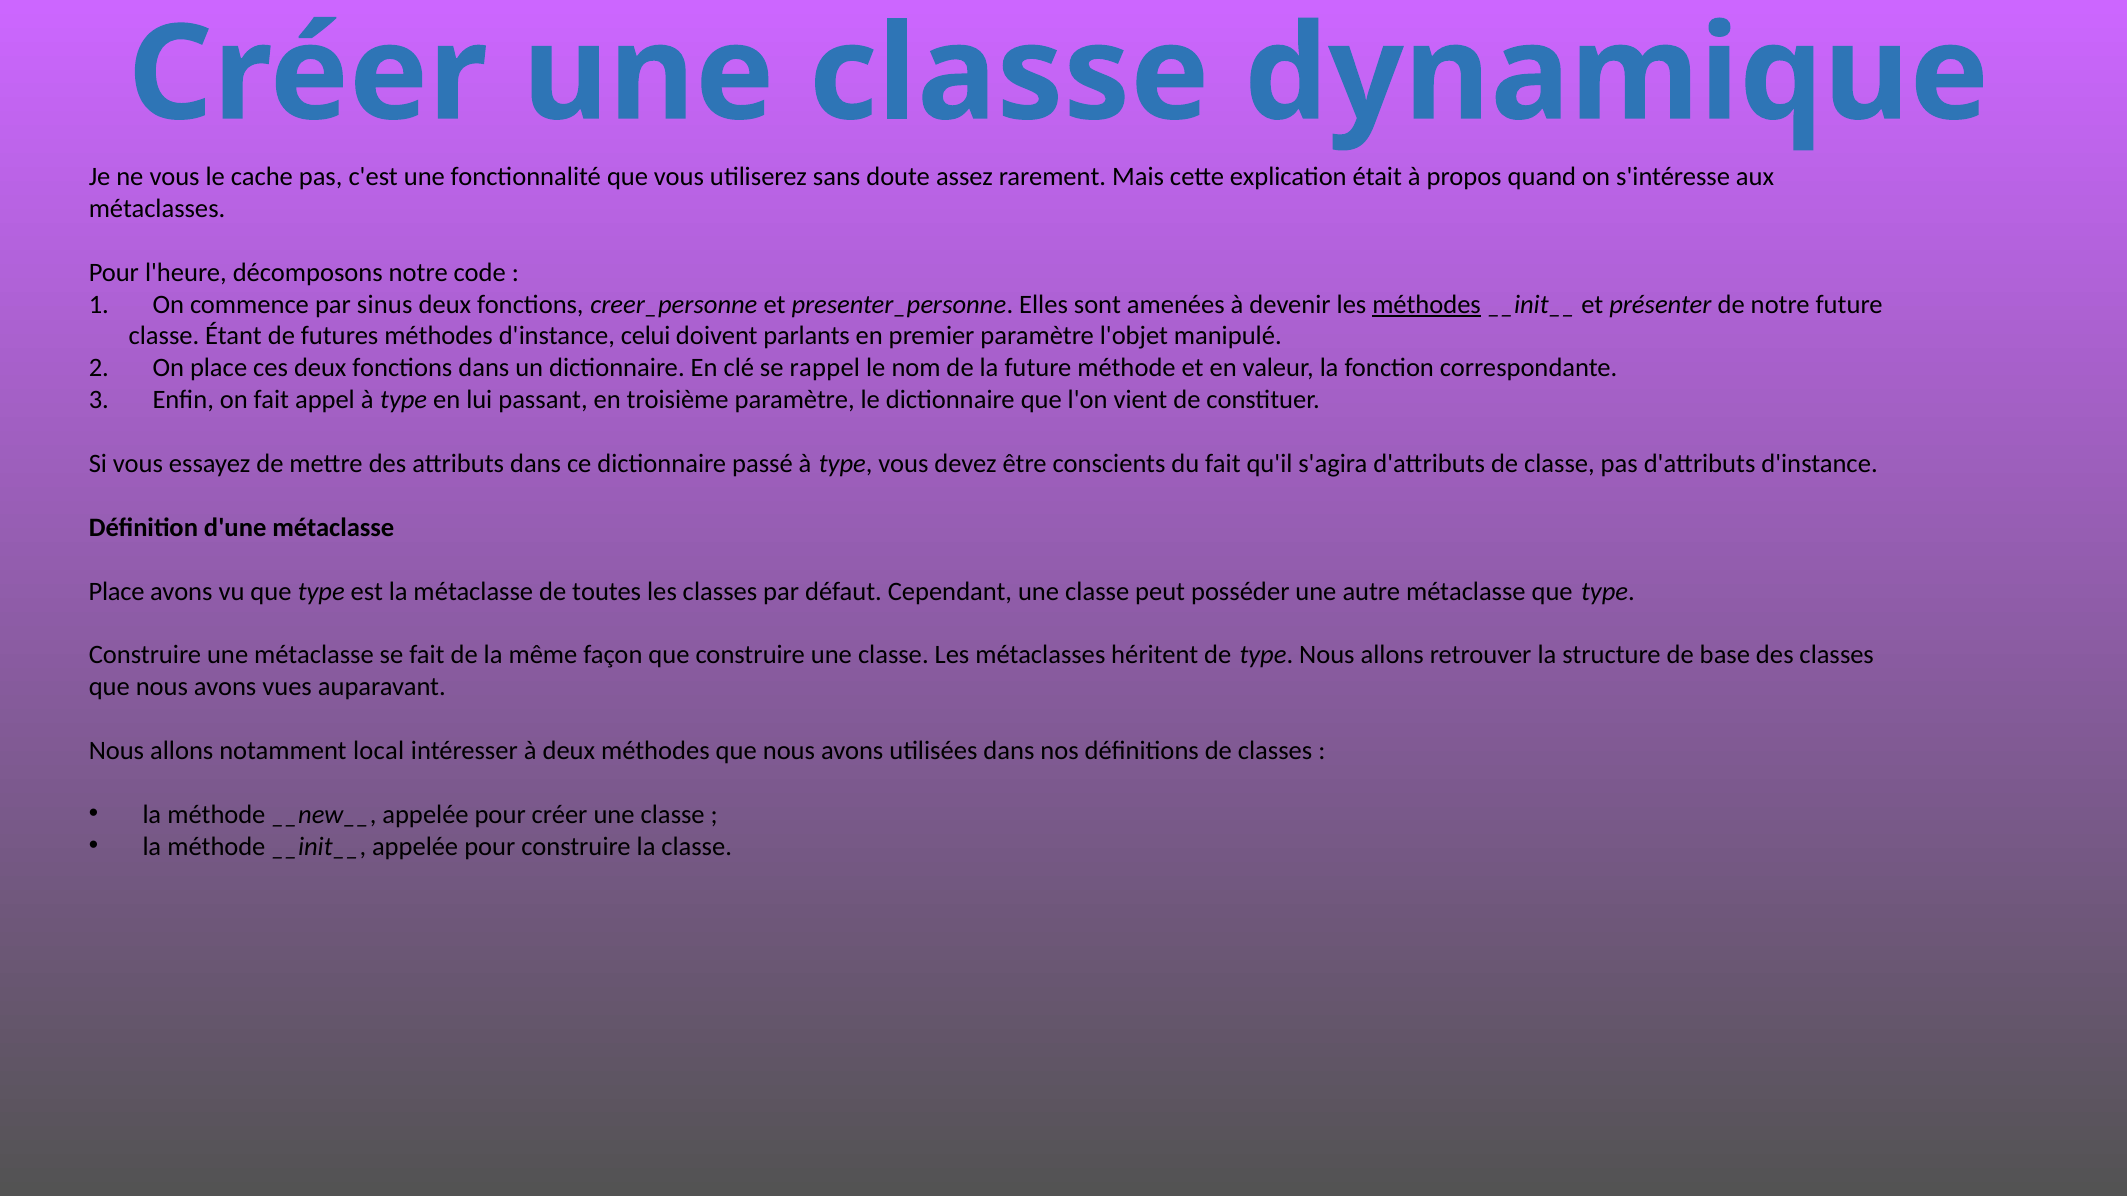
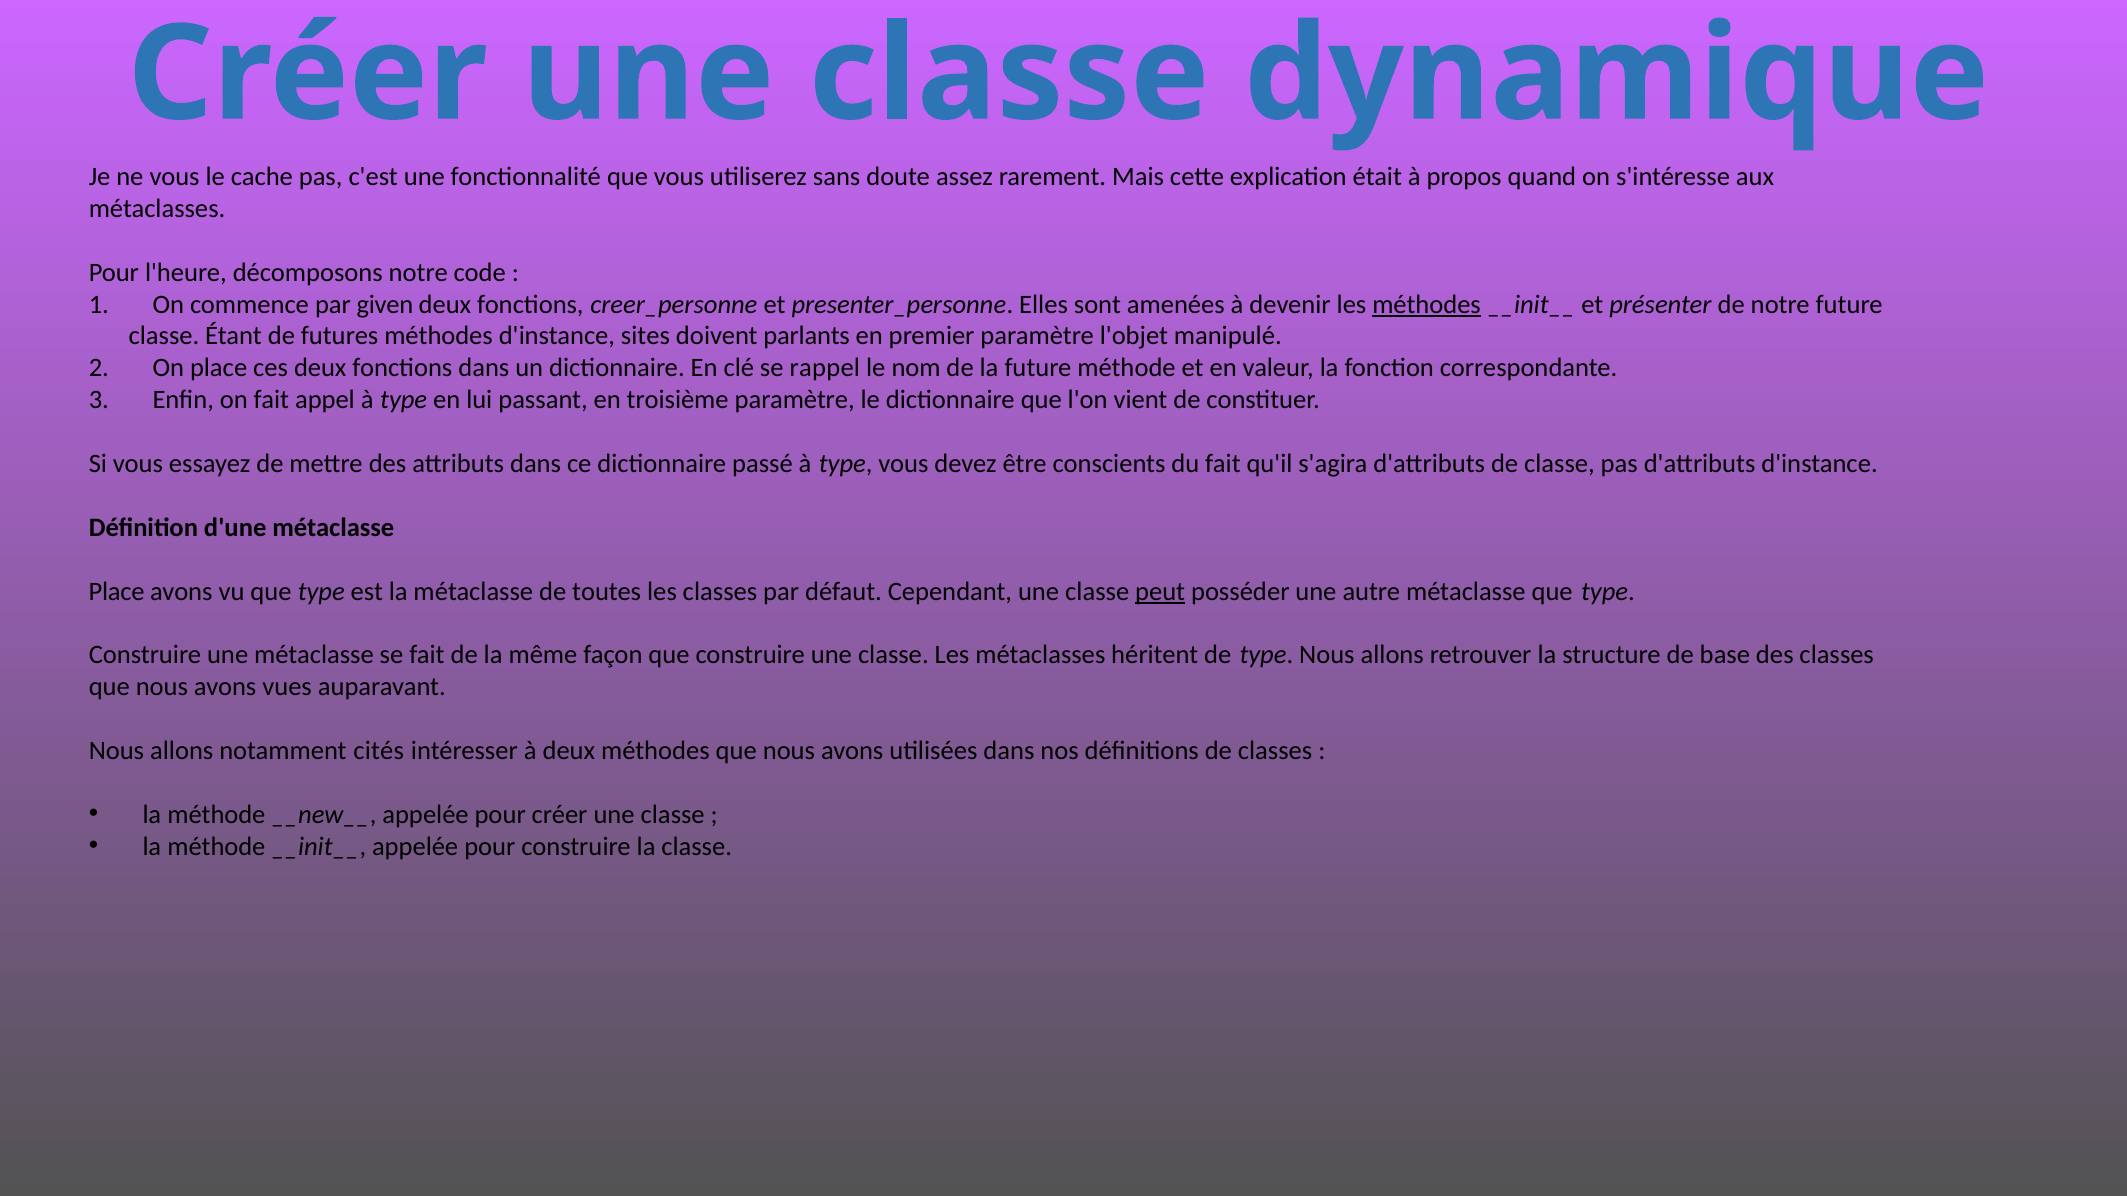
sinus: sinus -> given (385, 304)
celui: celui -> sites (645, 336)
peut underline: none -> present (1160, 592)
local: local -> cités (379, 751)
